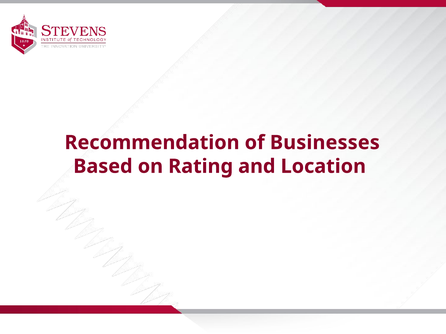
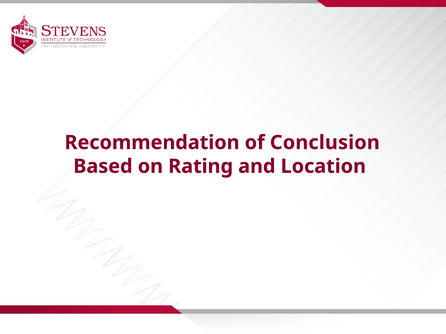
Businesses: Businesses -> Conclusion (325, 143)
